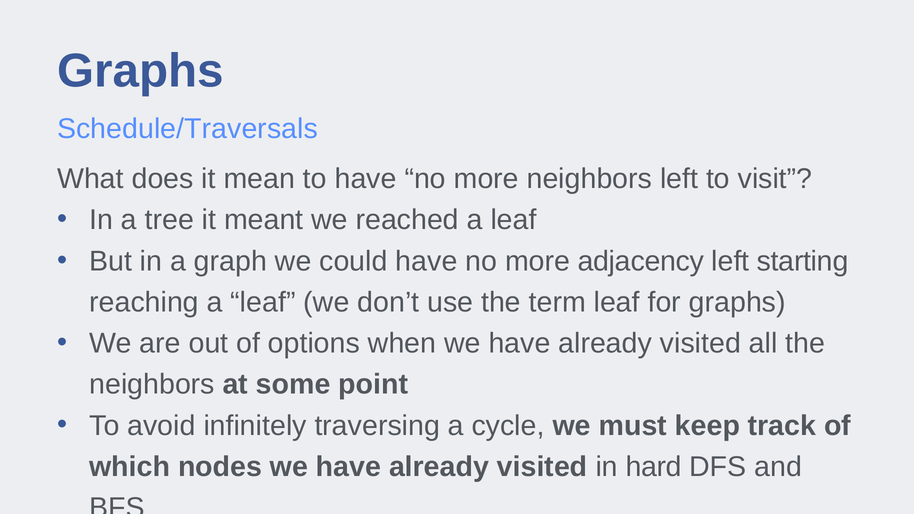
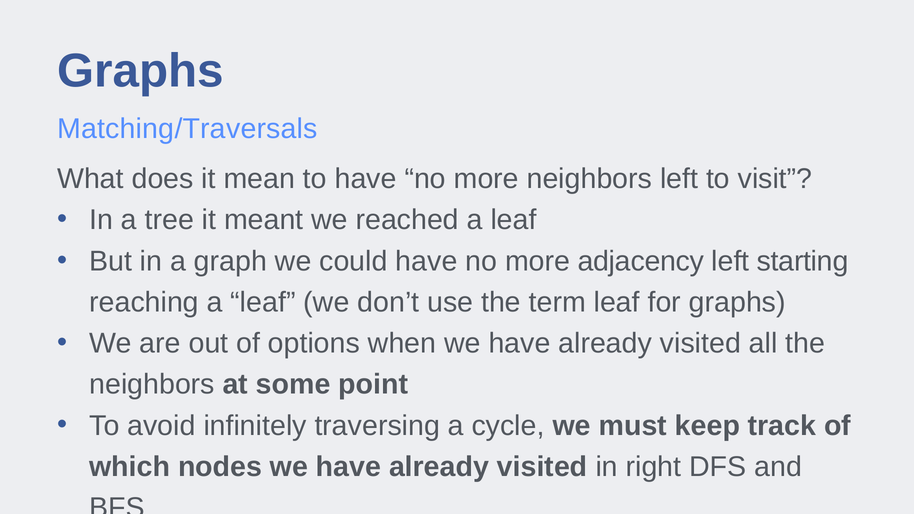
Schedule/Traversals: Schedule/Traversals -> Matching/Traversals (187, 129)
hard: hard -> right (654, 467)
